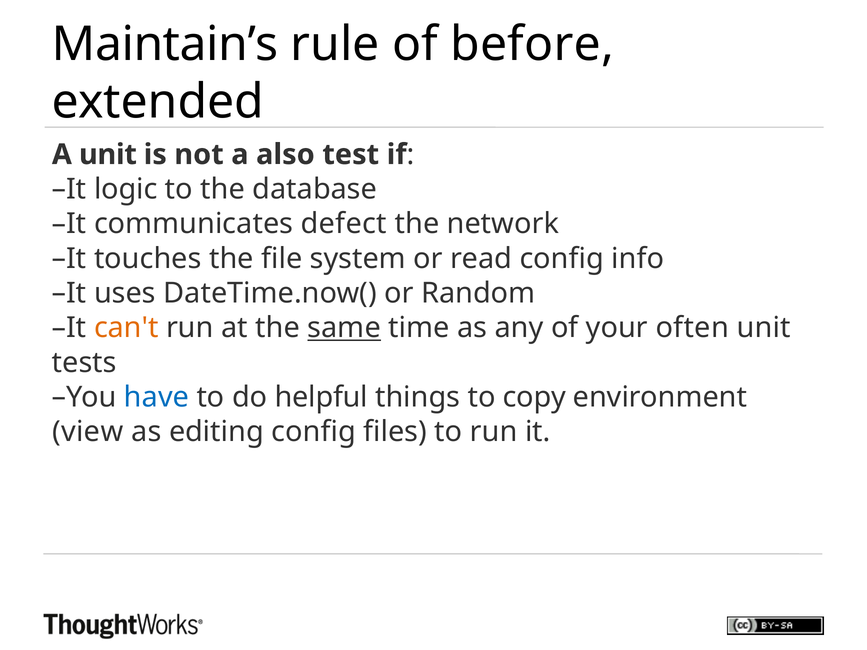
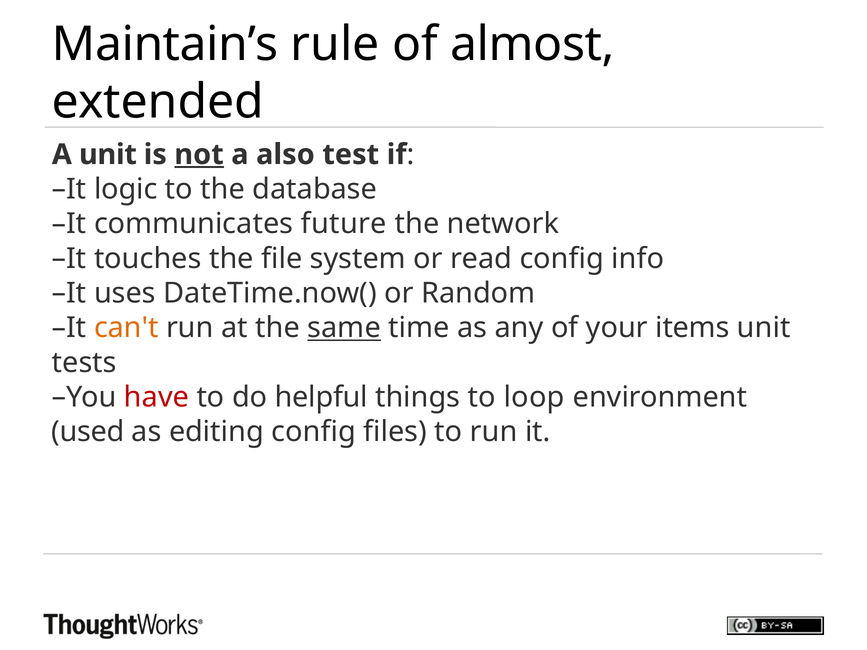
before: before -> almost (533, 44)
not underline: none -> present (199, 155)
defect: defect -> future (344, 224)
often: often -> items (693, 328)
have colour: blue -> red (157, 397)
copy: copy -> loop (534, 397)
view: view -> used (88, 432)
